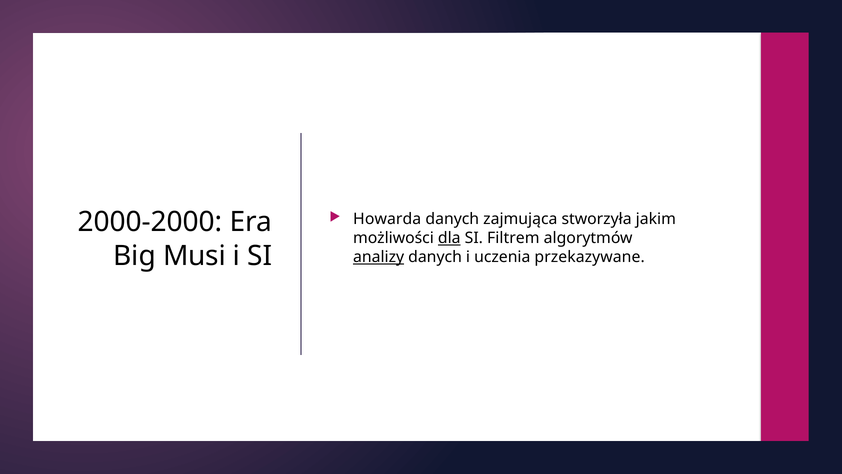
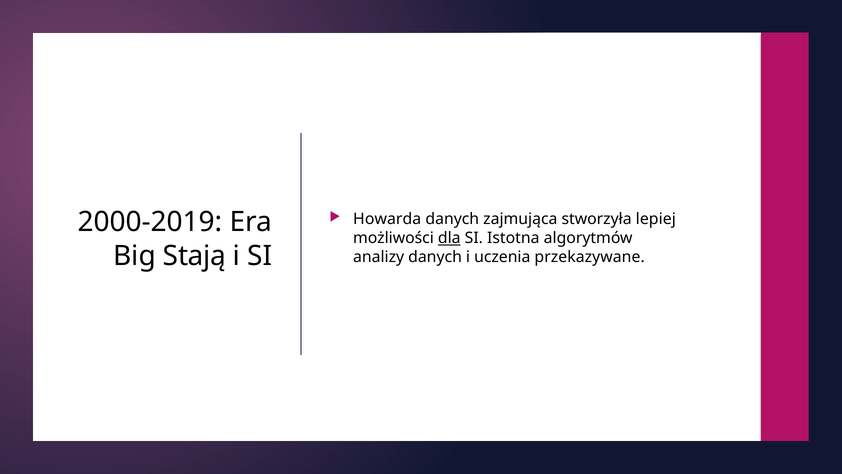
jakim: jakim -> lepiej (656, 219)
2000-2000: 2000-2000 -> 2000-2019 (150, 222)
Filtrem: Filtrem -> Istotna (513, 238)
Musi: Musi -> Stają (195, 256)
analizy underline: present -> none (379, 257)
